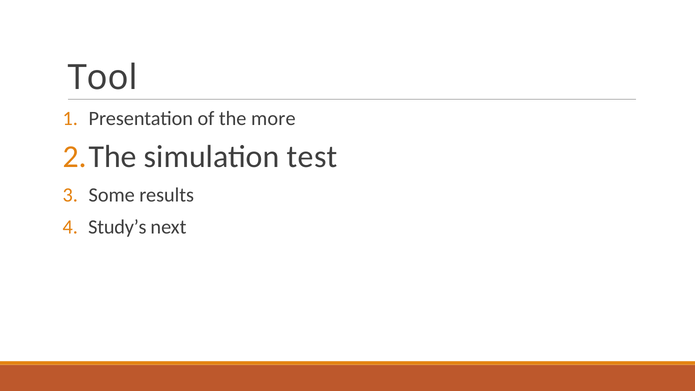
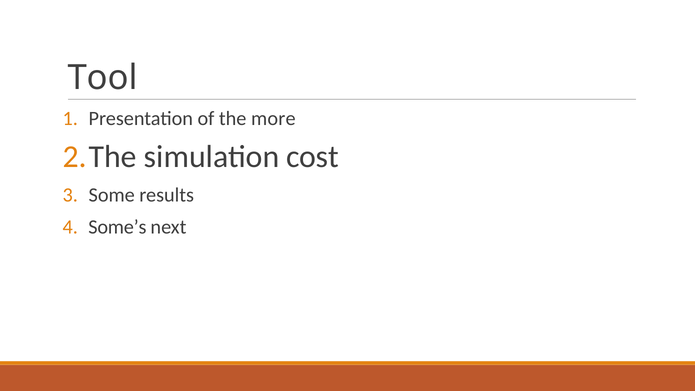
test: test -> cost (312, 157)
Study’s: Study’s -> Some’s (117, 227)
